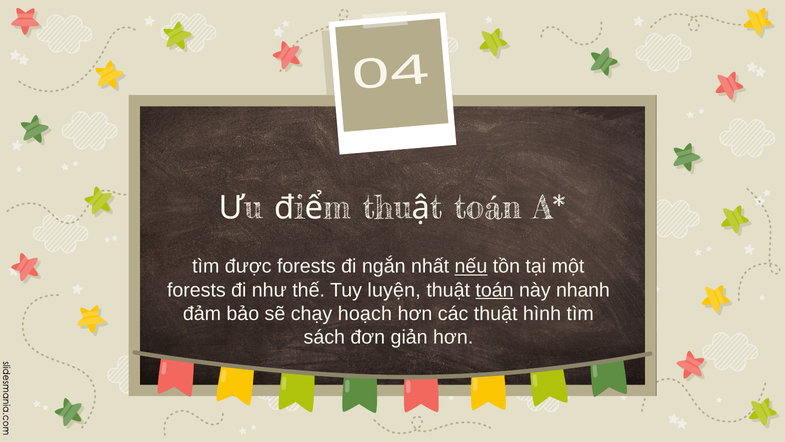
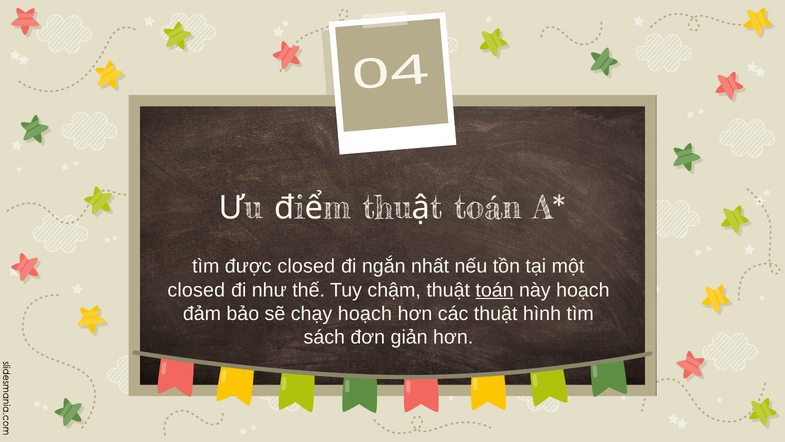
được forests: forests -> closed (306, 266)
nếu underline: present -> none (471, 266)
forests: forests -> closed (196, 290)
luyện: luyện -> chậm (394, 290)
này nhanh: nhanh -> hoạch (583, 290)
